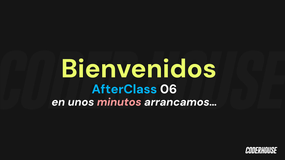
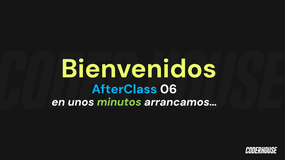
minutos colour: pink -> light green (119, 102)
